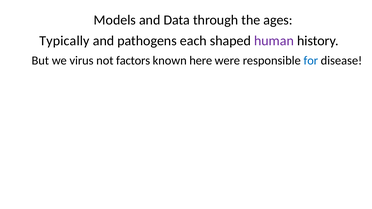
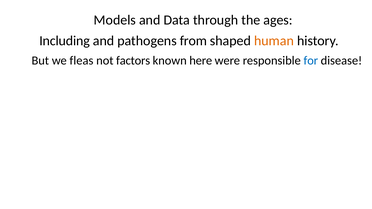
Typically: Typically -> Including (65, 41)
each: each -> from (193, 41)
human colour: purple -> orange (274, 41)
virus: virus -> fleas (81, 61)
